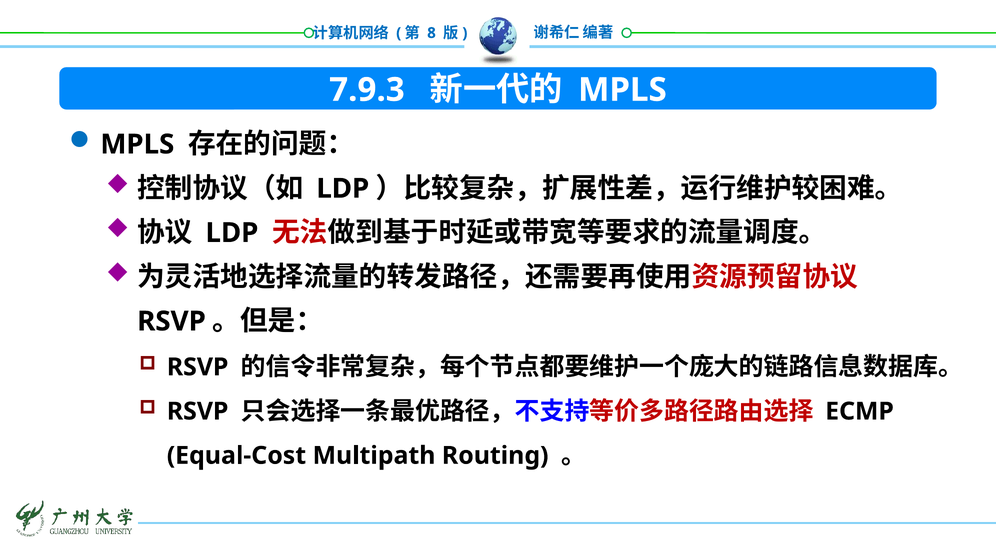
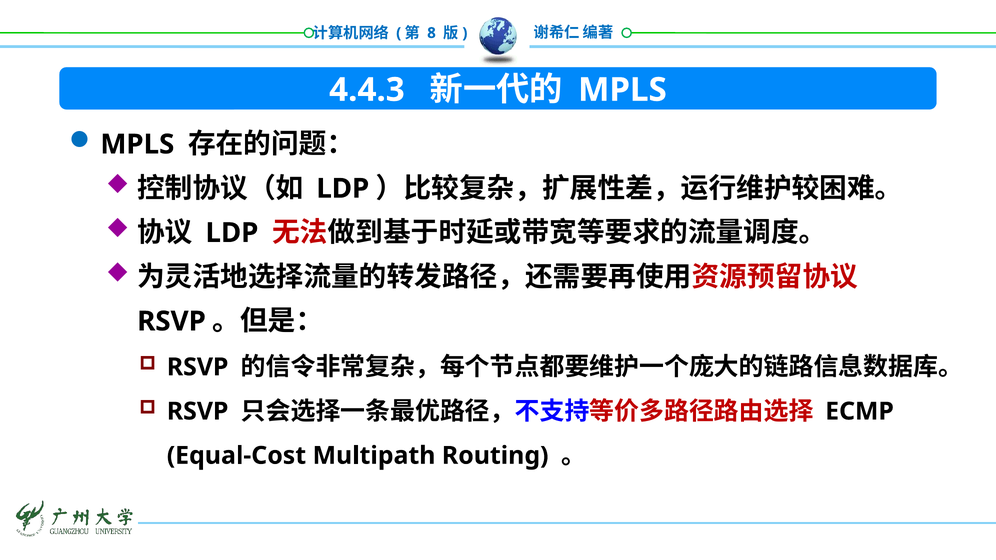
7.9.3: 7.9.3 -> 4.4.3 (367, 90)
